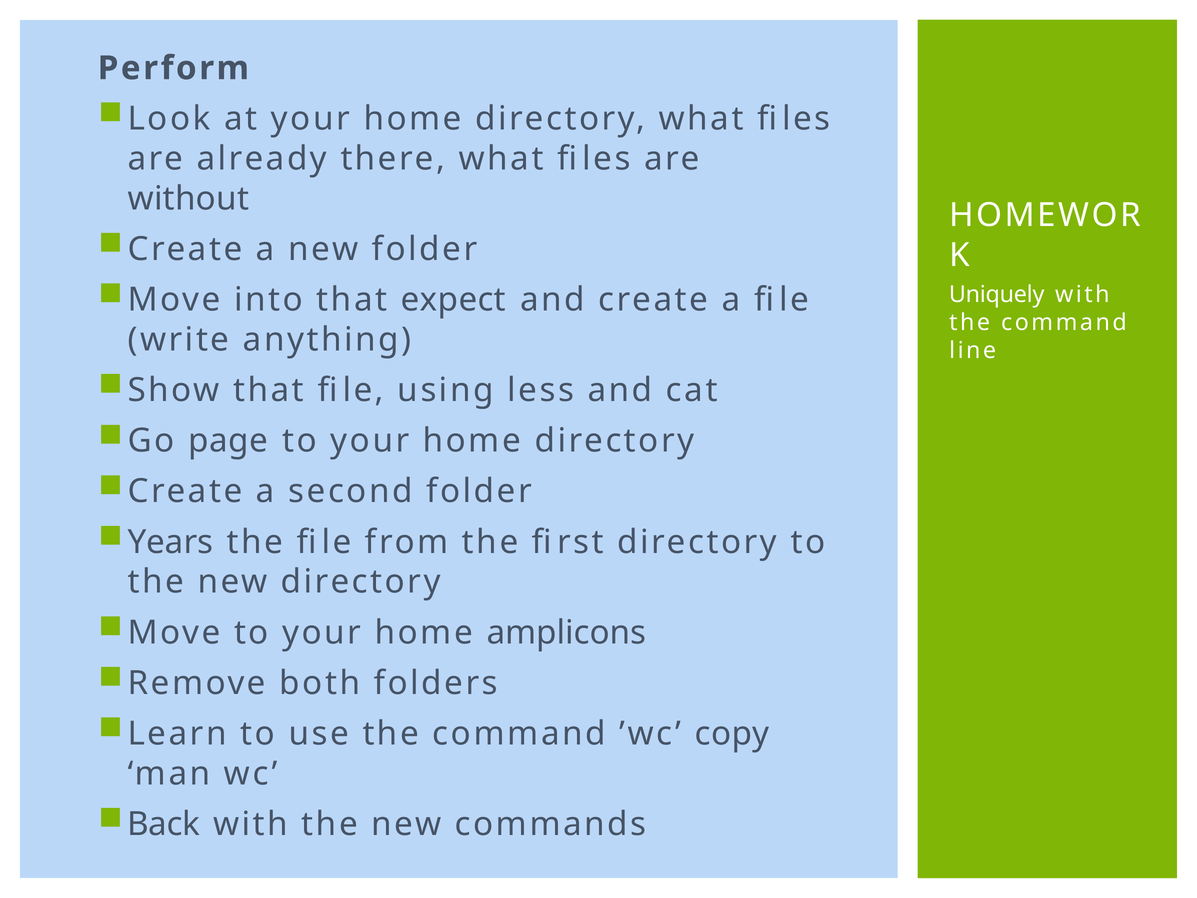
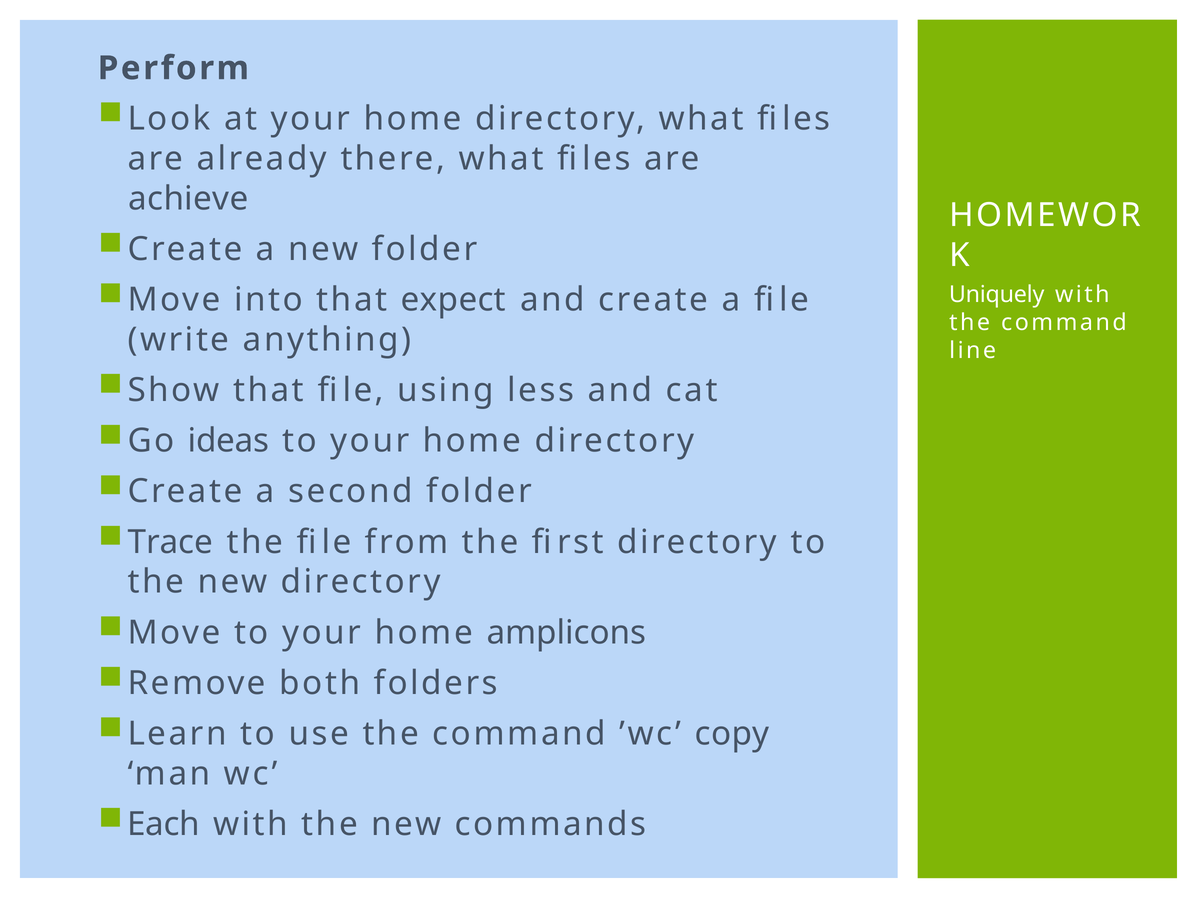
without: without -> achieve (188, 199)
page: page -> ideas (228, 441)
Years: Years -> Trace (170, 542)
Back: Back -> Each (164, 824)
